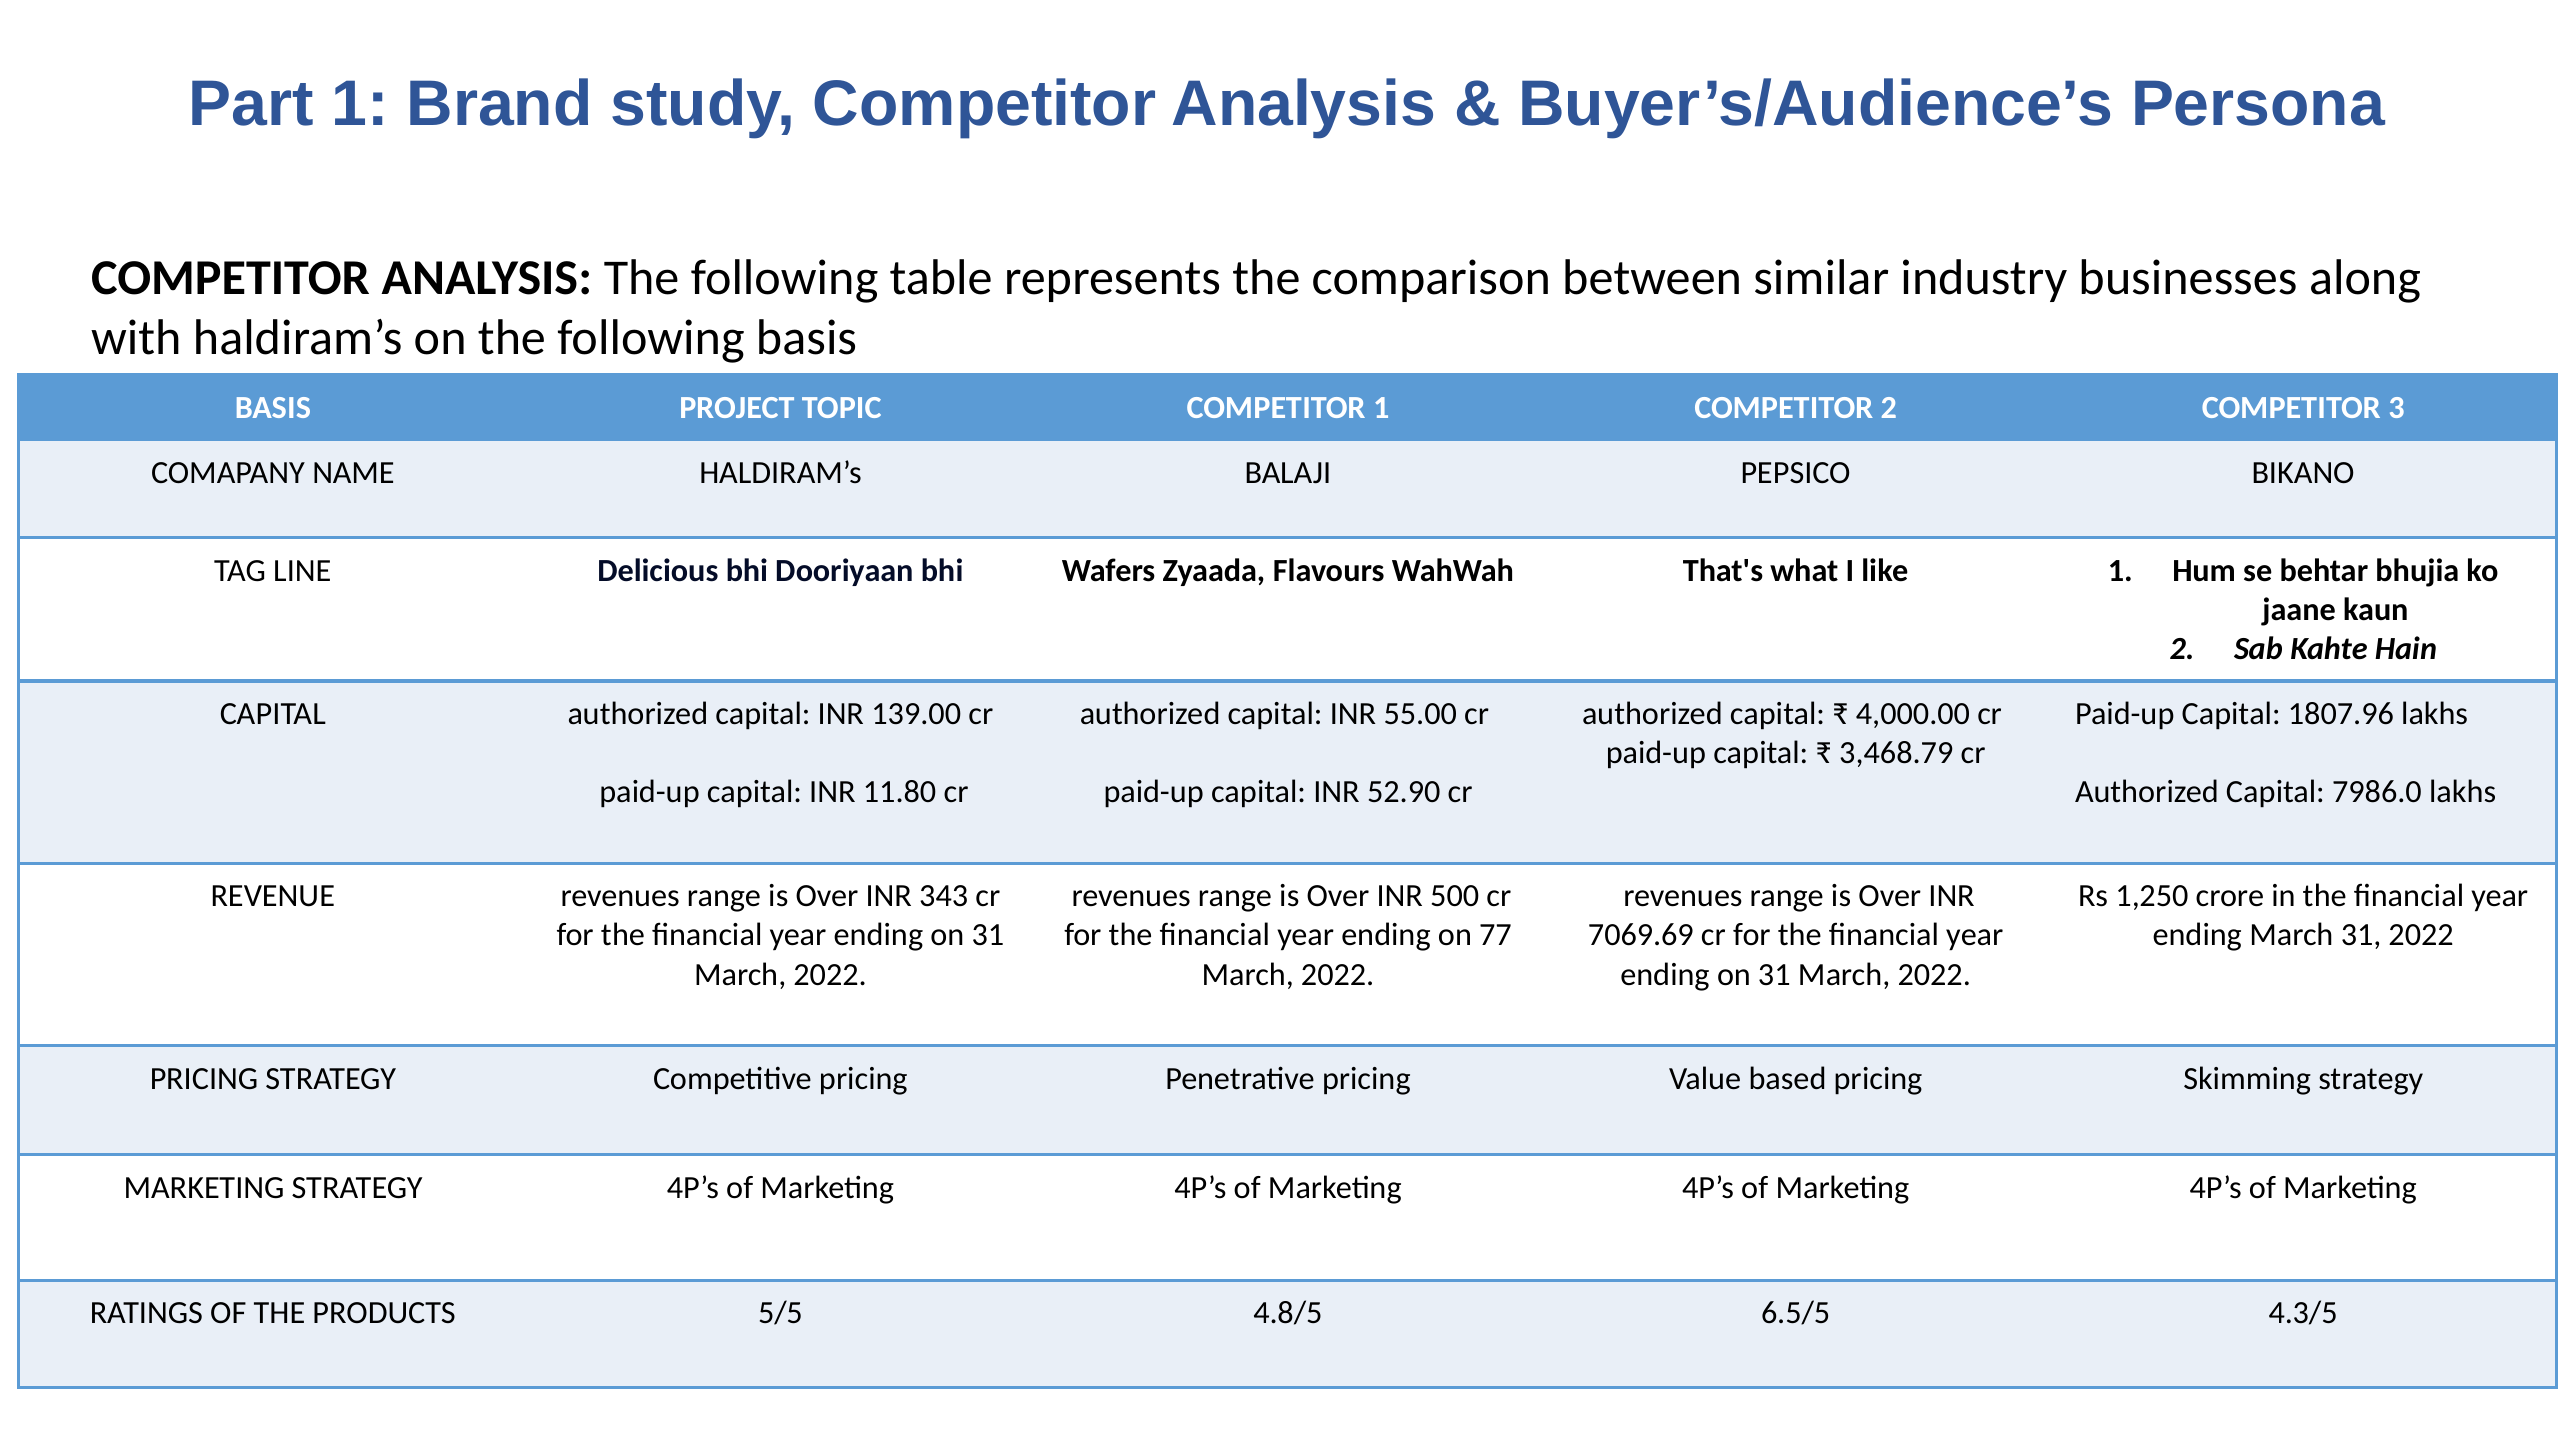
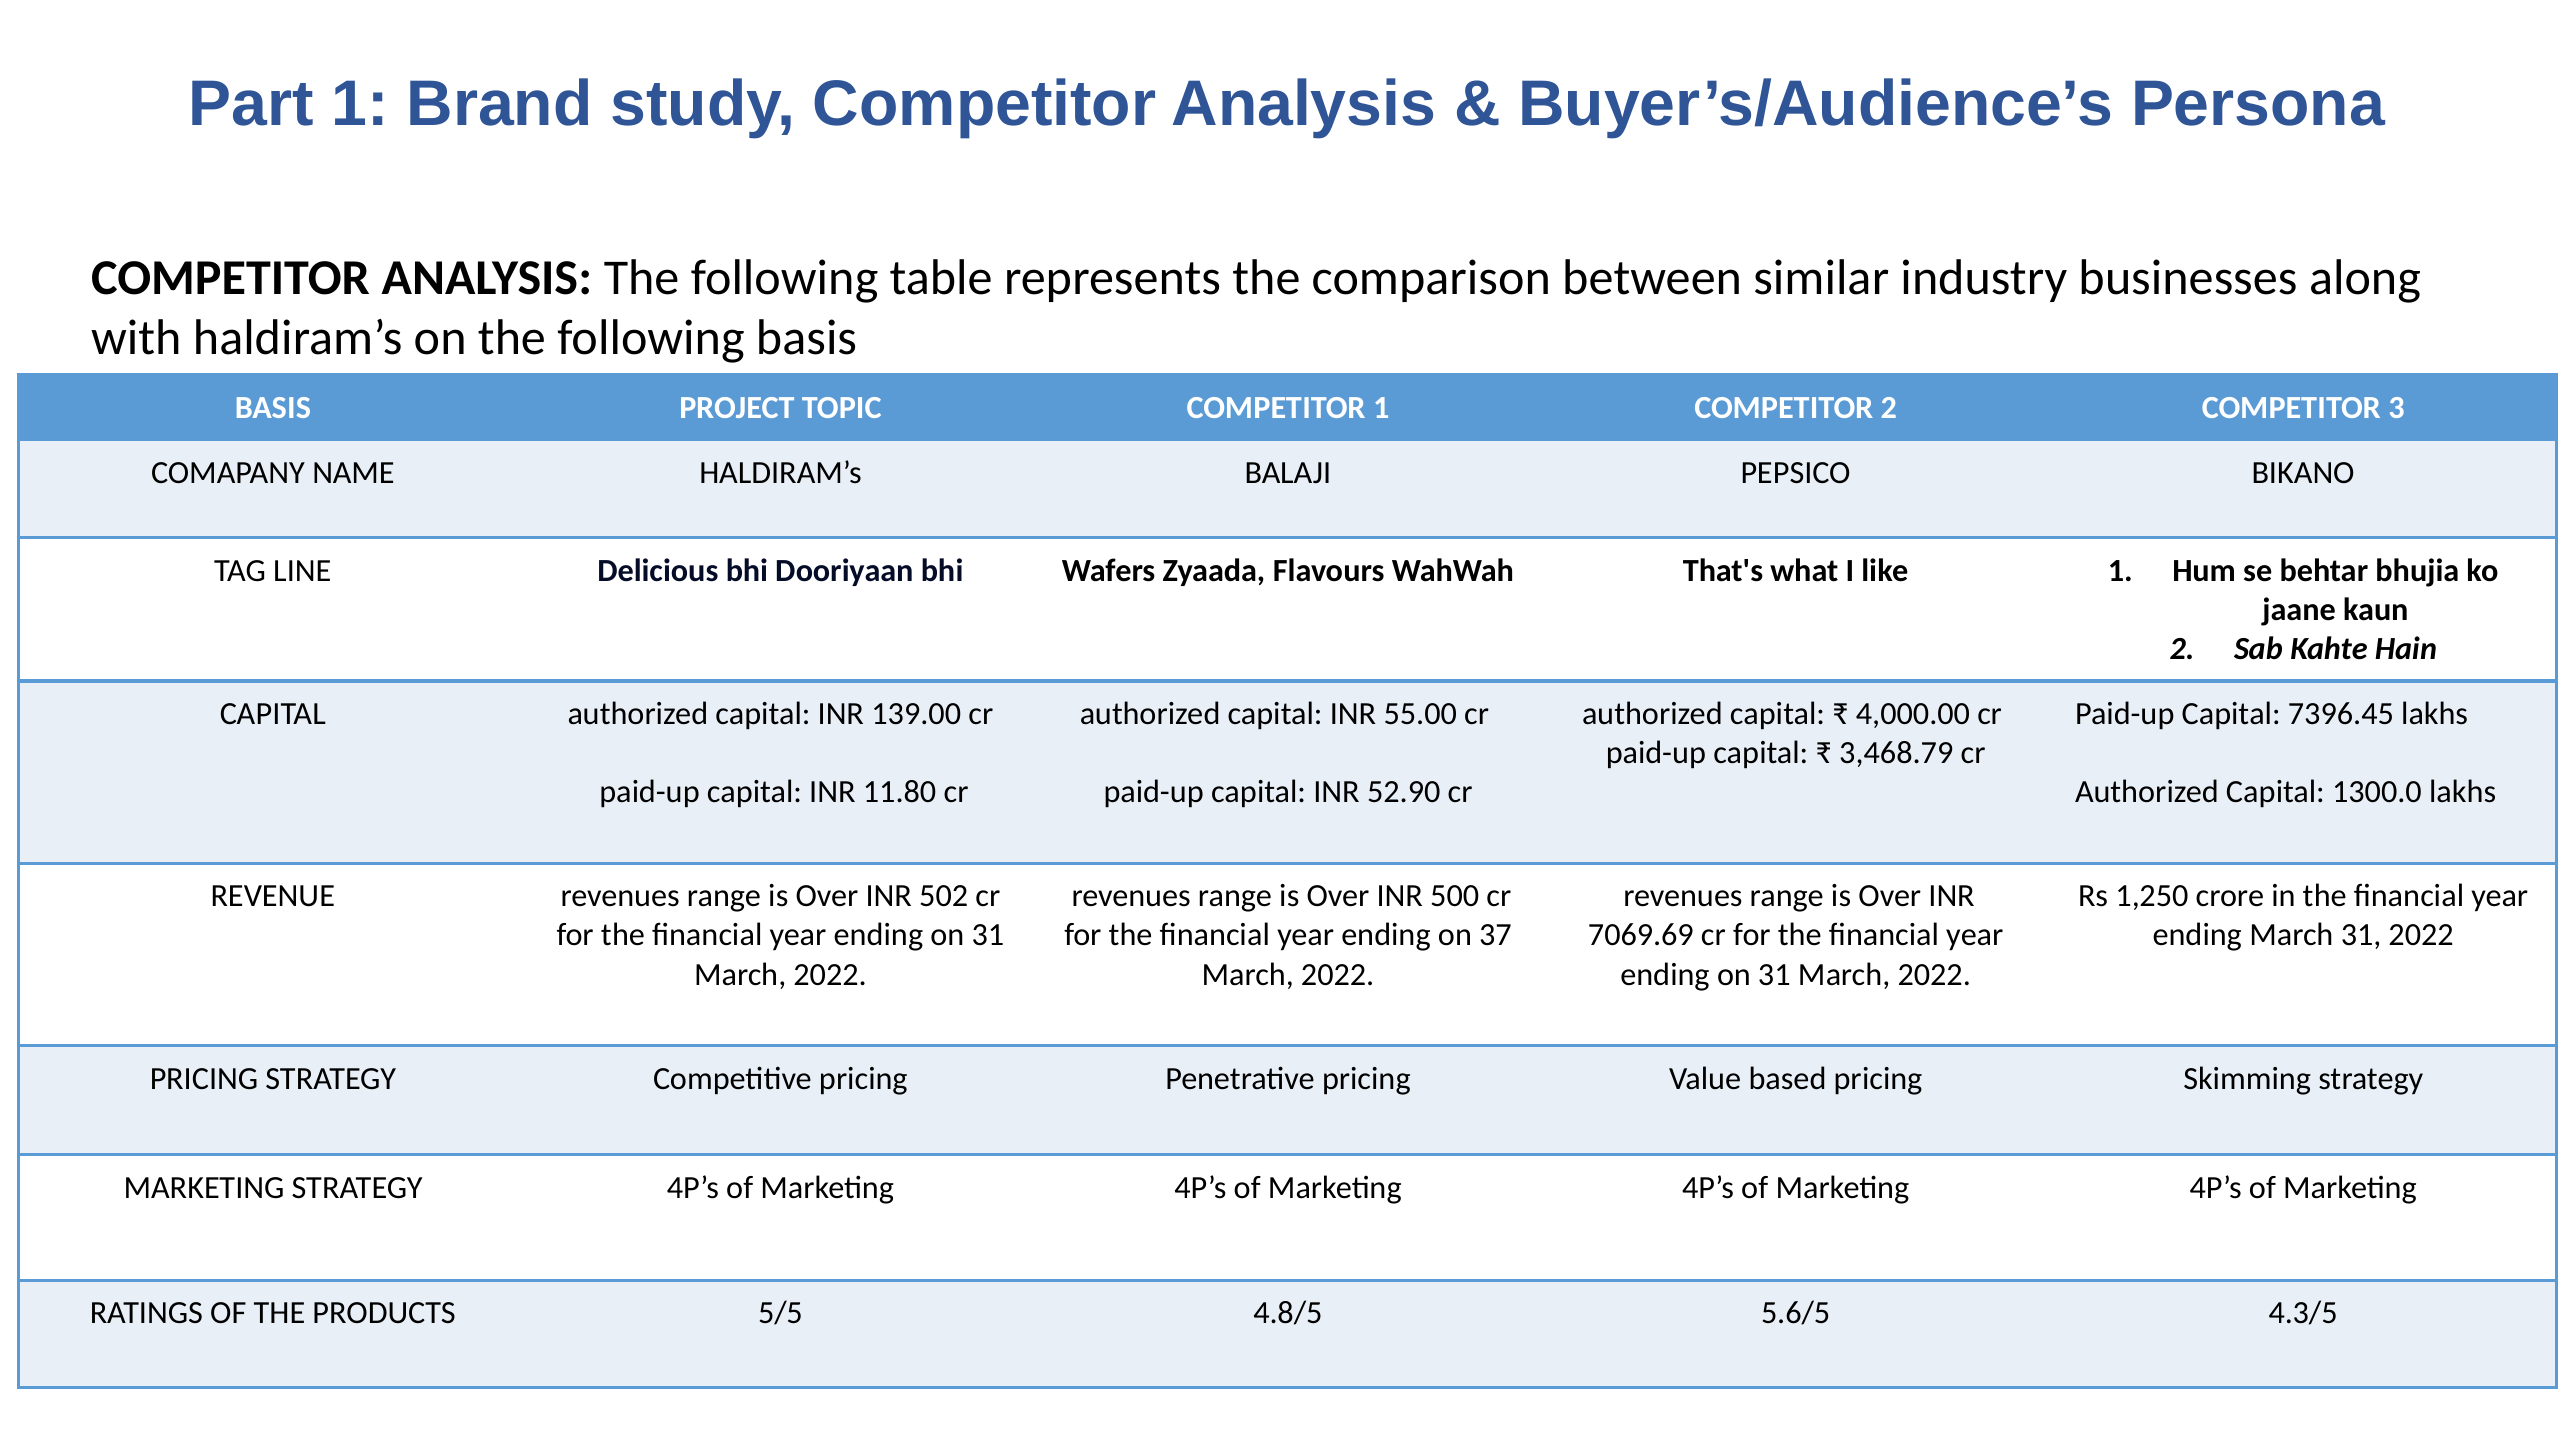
1807.96: 1807.96 -> 7396.45 (2341, 714)
7986.0: 7986.0 -> 1300.0 (2377, 792)
343: 343 -> 502 (944, 896)
77: 77 -> 37 (1495, 935)
6.5/5: 6.5/5 -> 5.6/5 (1796, 1313)
